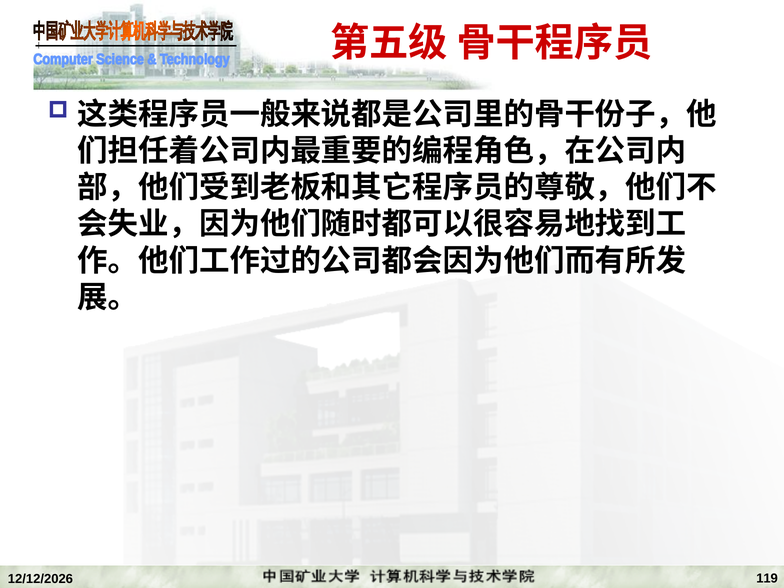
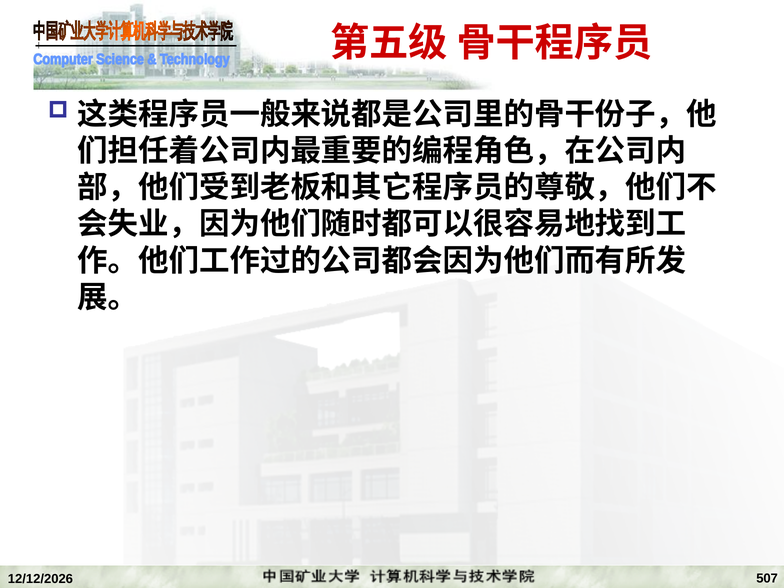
119: 119 -> 507 (767, 578)
